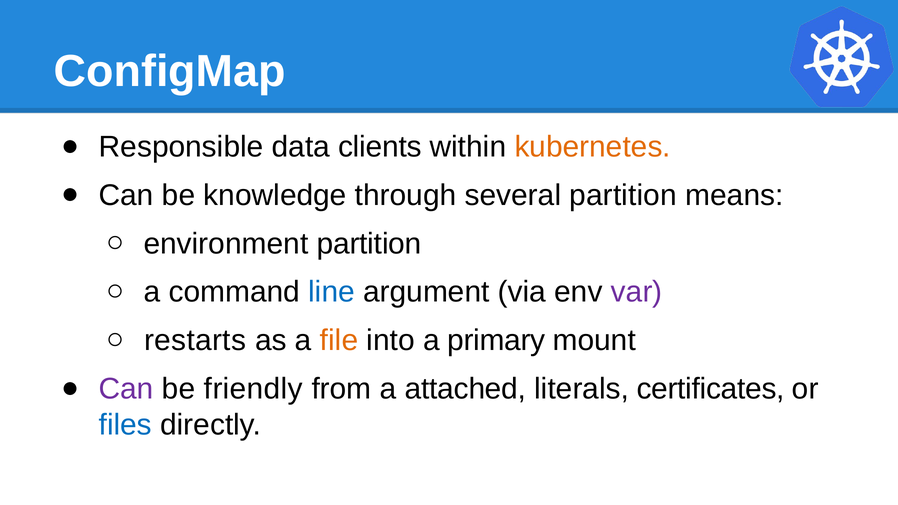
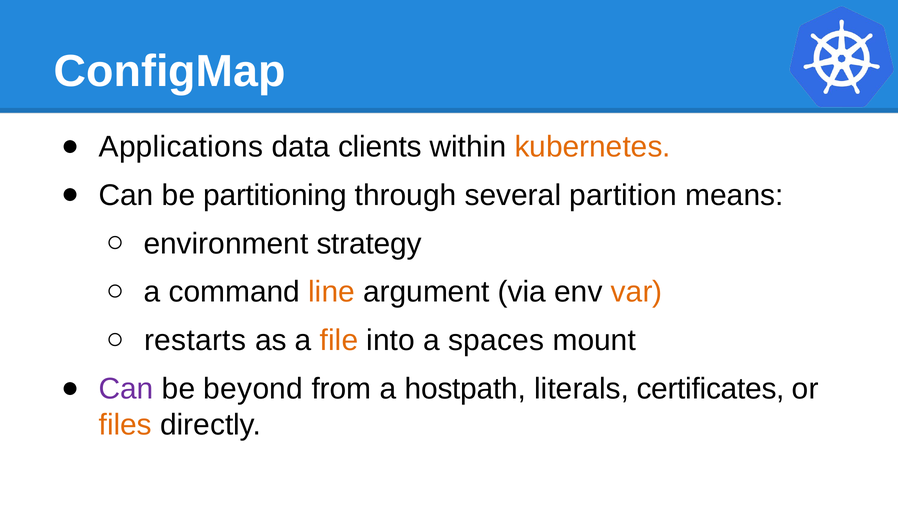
Responsible: Responsible -> Applications (181, 147)
knowledge: knowledge -> partitioning (275, 195)
environment partition: partition -> strategy (369, 244)
line colour: blue -> orange (332, 292)
var colour: purple -> orange (637, 292)
primary: primary -> spaces (496, 341)
friendly: friendly -> beyond (253, 389)
attached: attached -> hostpath (465, 389)
files colour: blue -> orange (125, 425)
